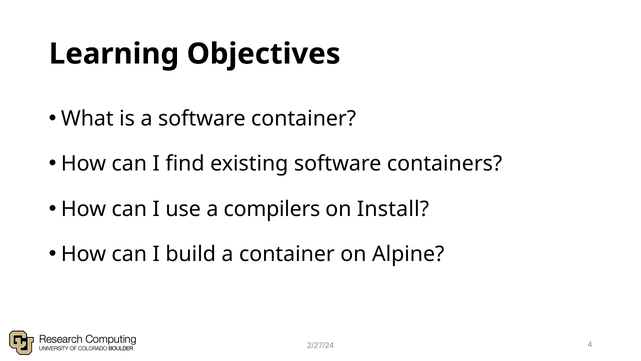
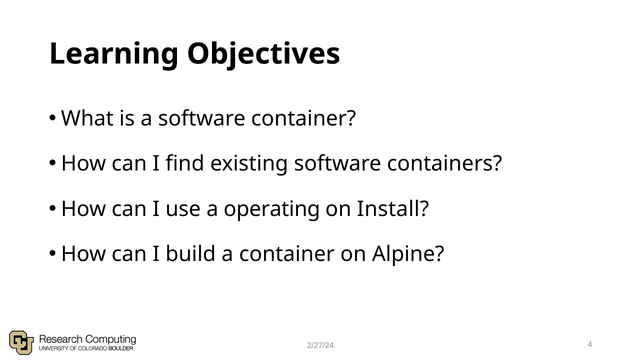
compilers: compilers -> operating (272, 209)
